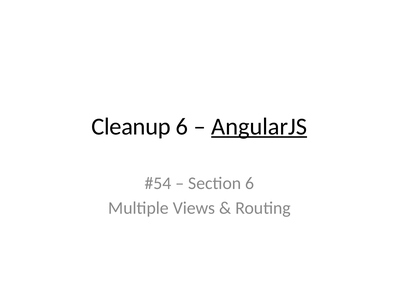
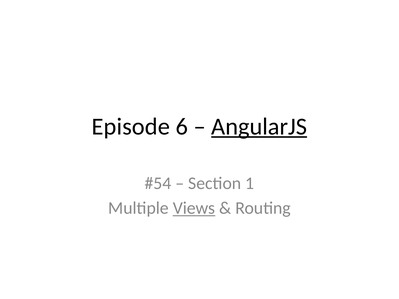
Cleanup: Cleanup -> Episode (131, 127)
Section 6: 6 -> 1 (250, 183)
Views underline: none -> present (194, 208)
